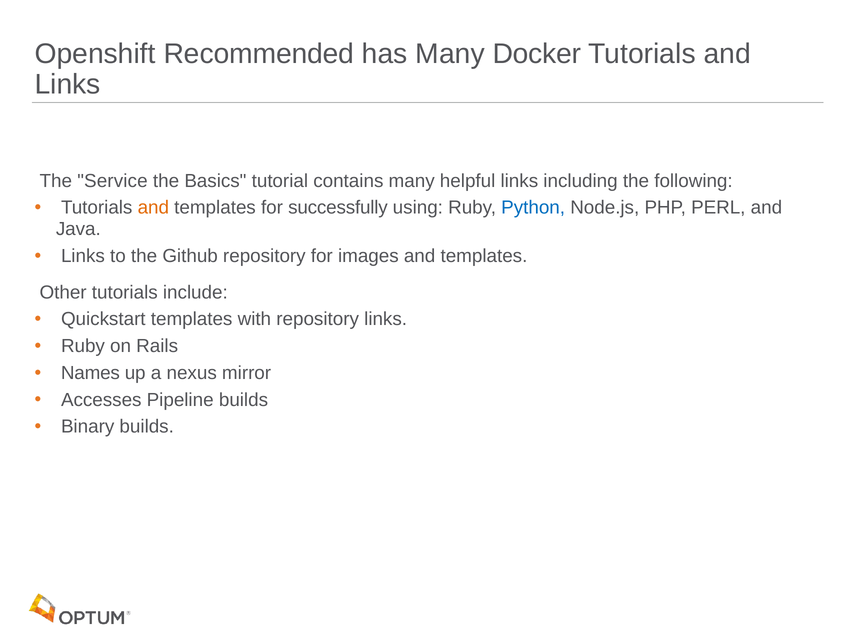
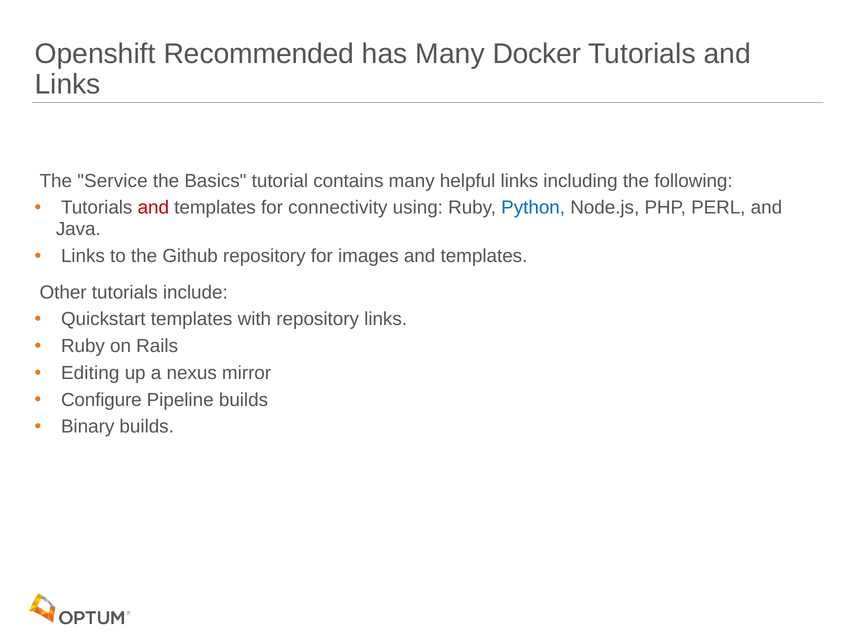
and colour: orange -> red (153, 208)
successfully: successfully -> connectivity (338, 208)
Names: Names -> Editing (90, 373)
Accesses: Accesses -> Configure (101, 400)
